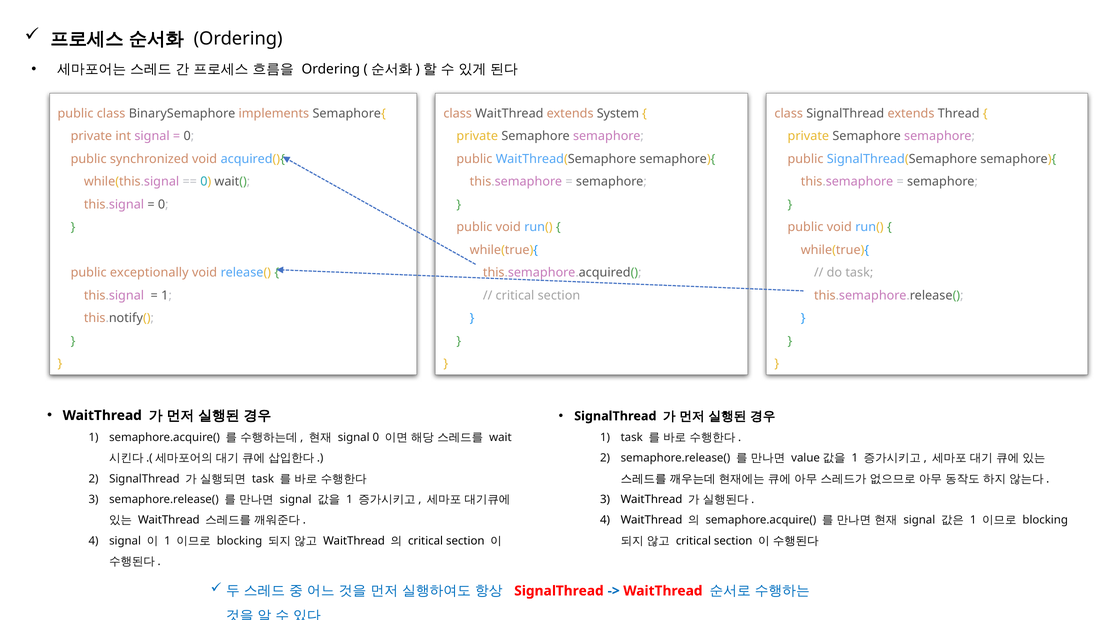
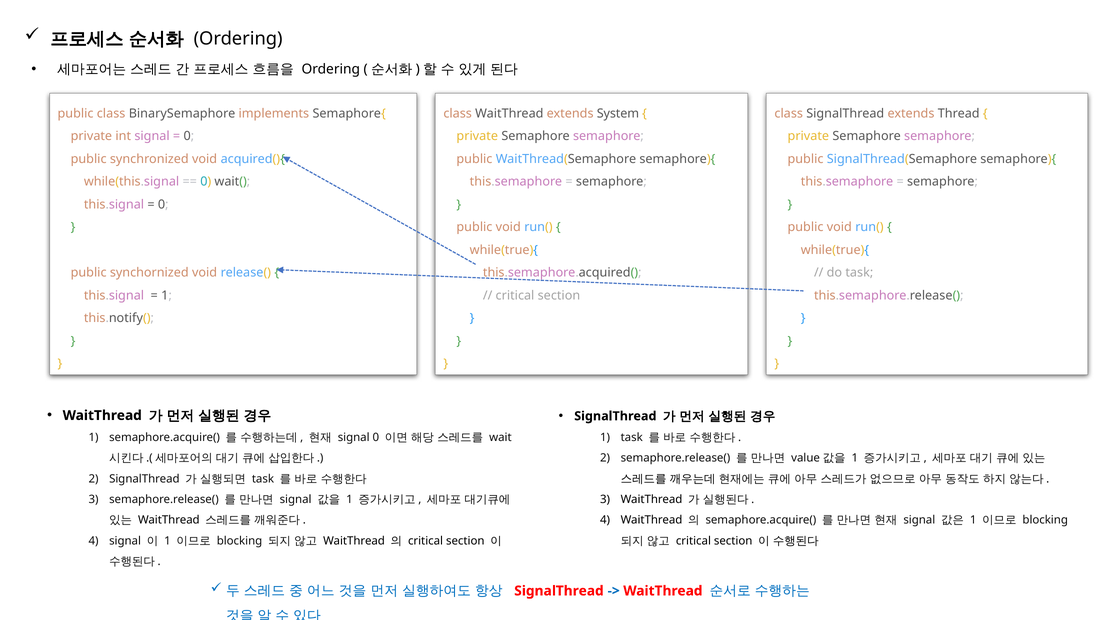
exceptionally: exceptionally -> synchornized (149, 273)
